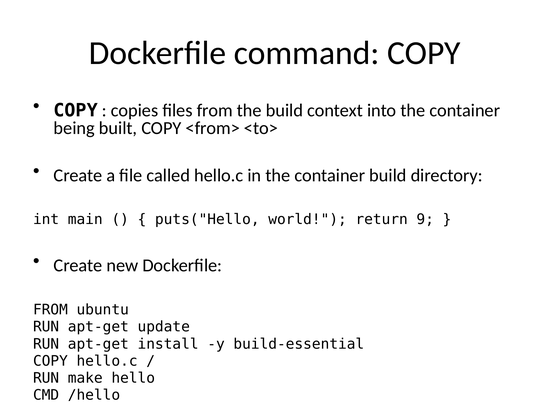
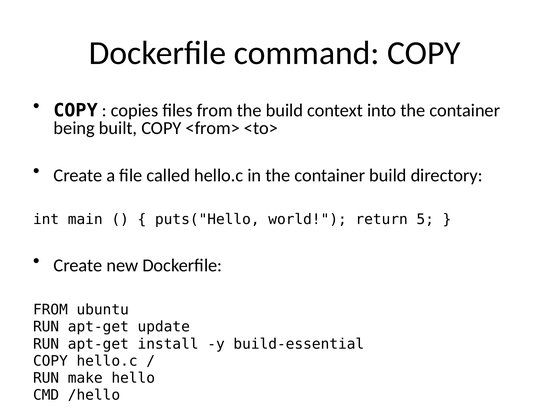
9: 9 -> 5 (425, 220)
